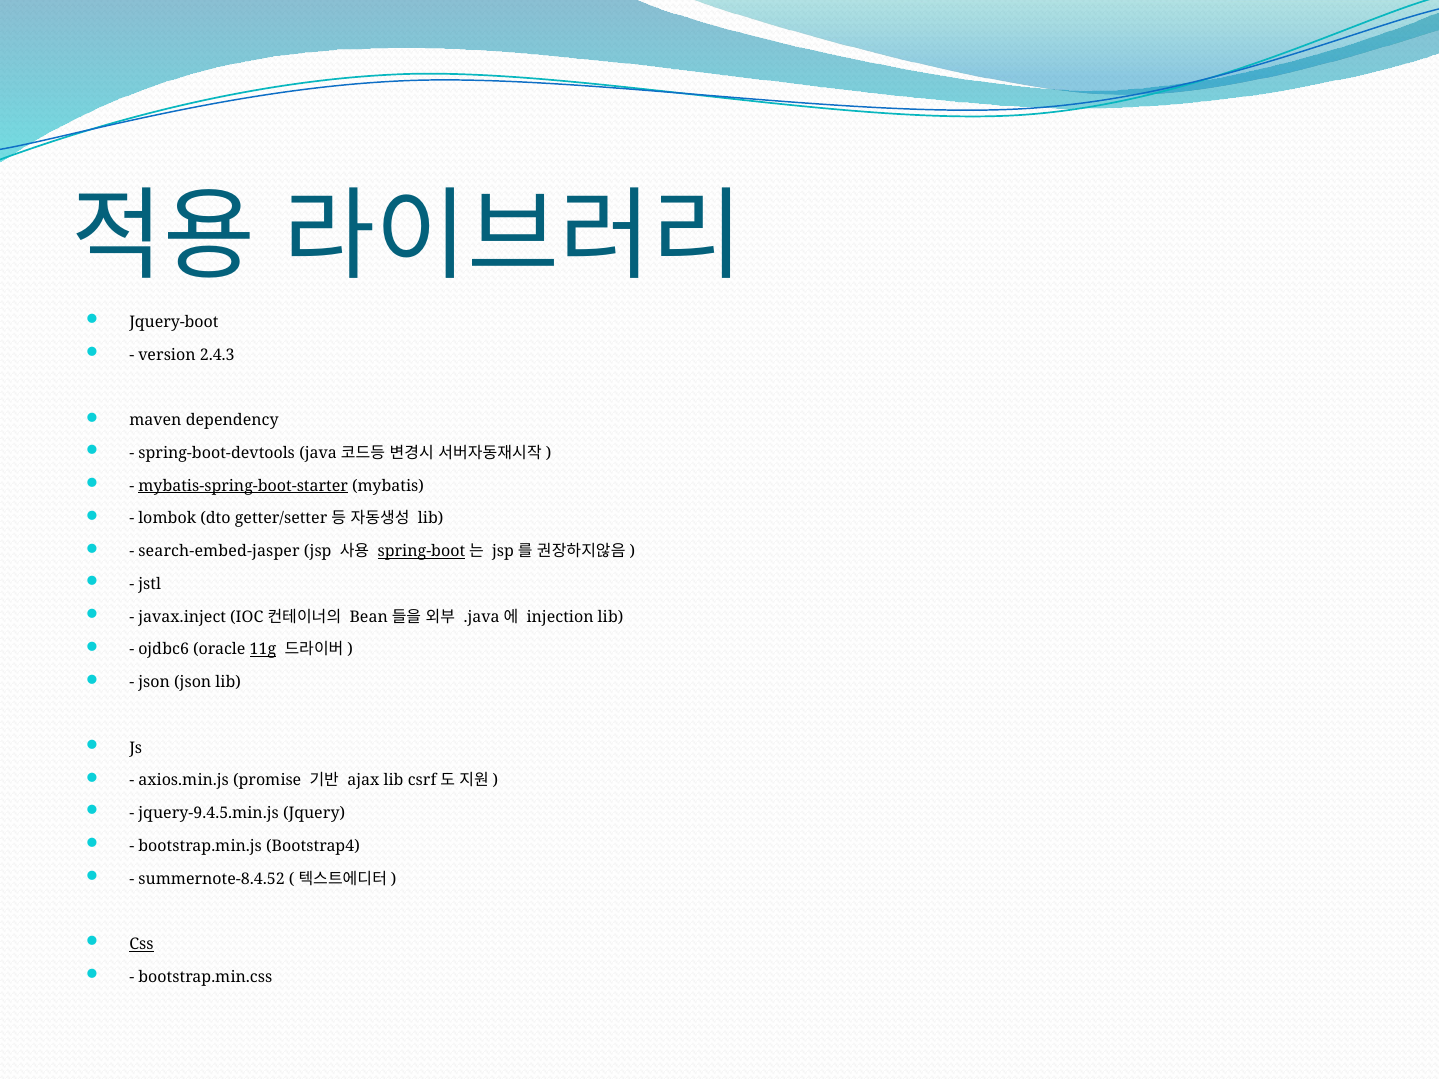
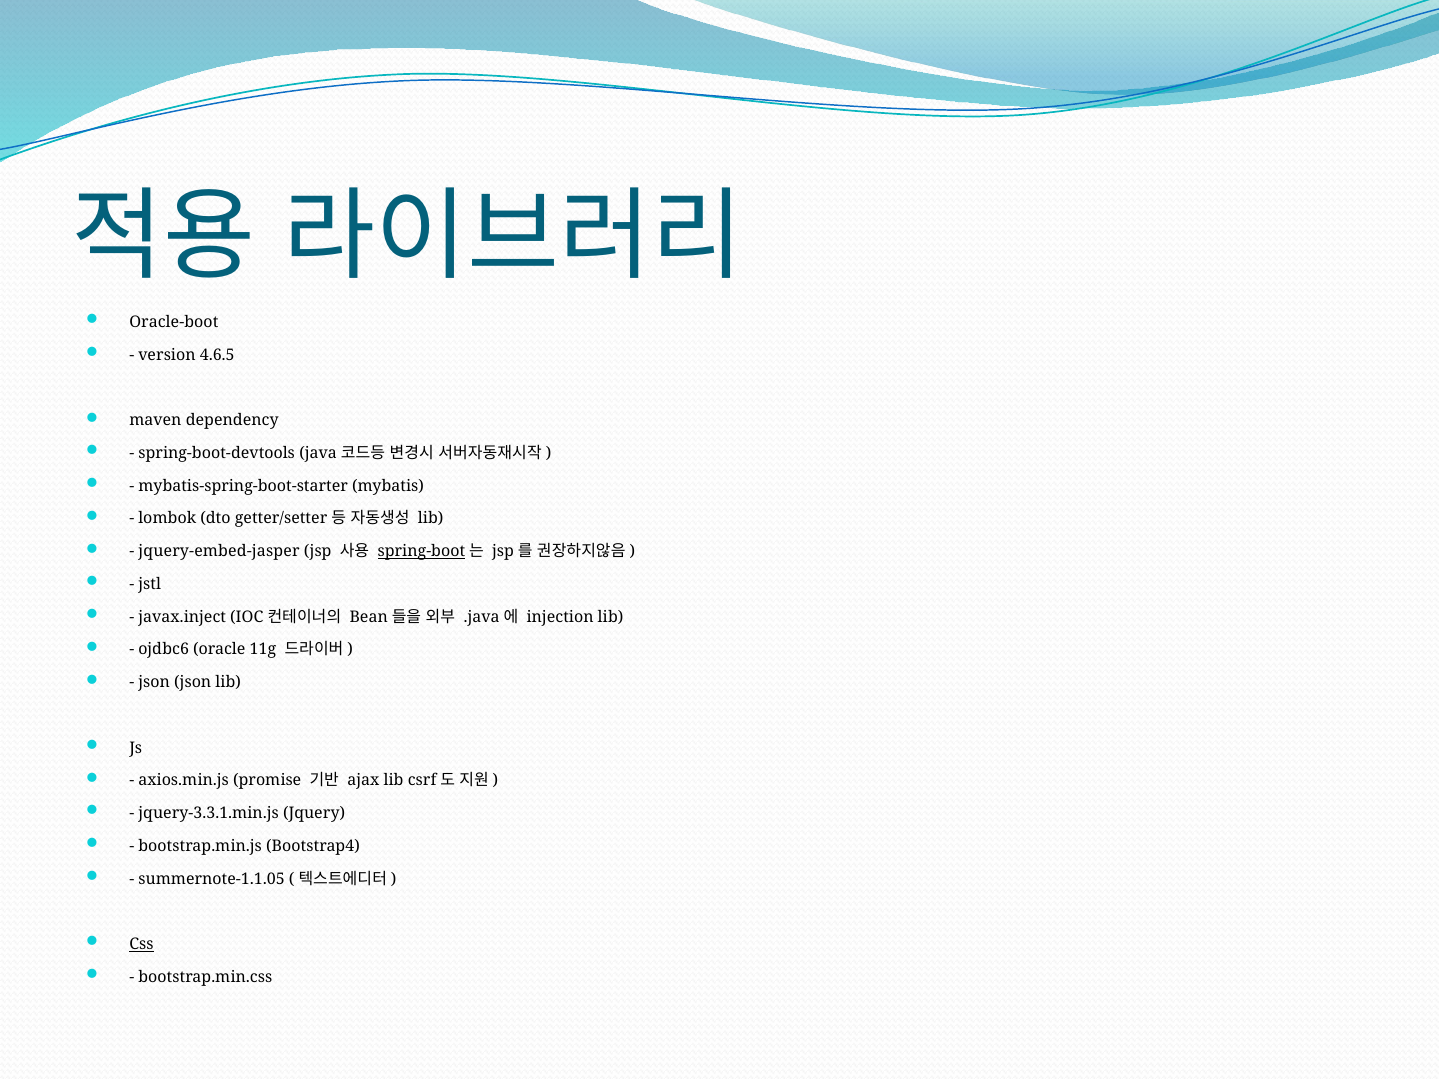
Jquery-boot: Jquery-boot -> Oracle-boot (174, 322)
2.4.3: 2.4.3 -> 4.6.5 (217, 355)
mybatis-spring-boot-starter underline: present -> none (243, 486)
search-embed-jasper: search-embed-jasper -> jquery-embed-jasper (219, 552)
11g underline: present -> none (263, 650)
jquery-9.4.5.min.js: jquery-9.4.5.min.js -> jquery-3.3.1.min.js (209, 814)
summernote-8.4.52: summernote-8.4.52 -> summernote-1.1.05 (212, 879)
